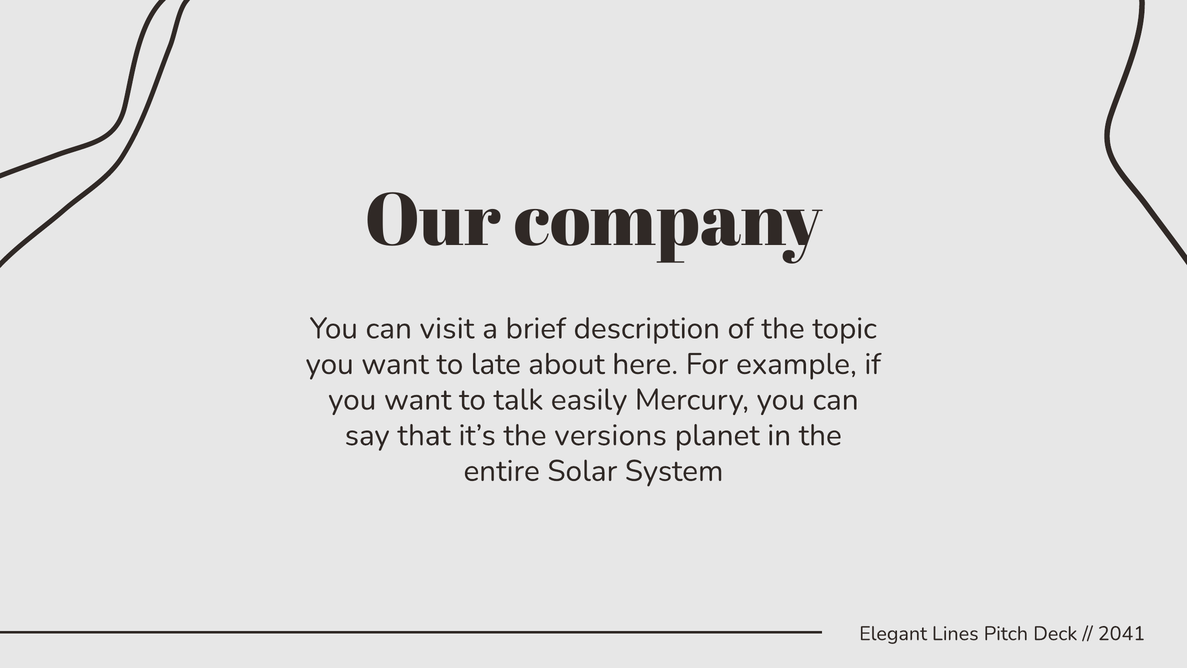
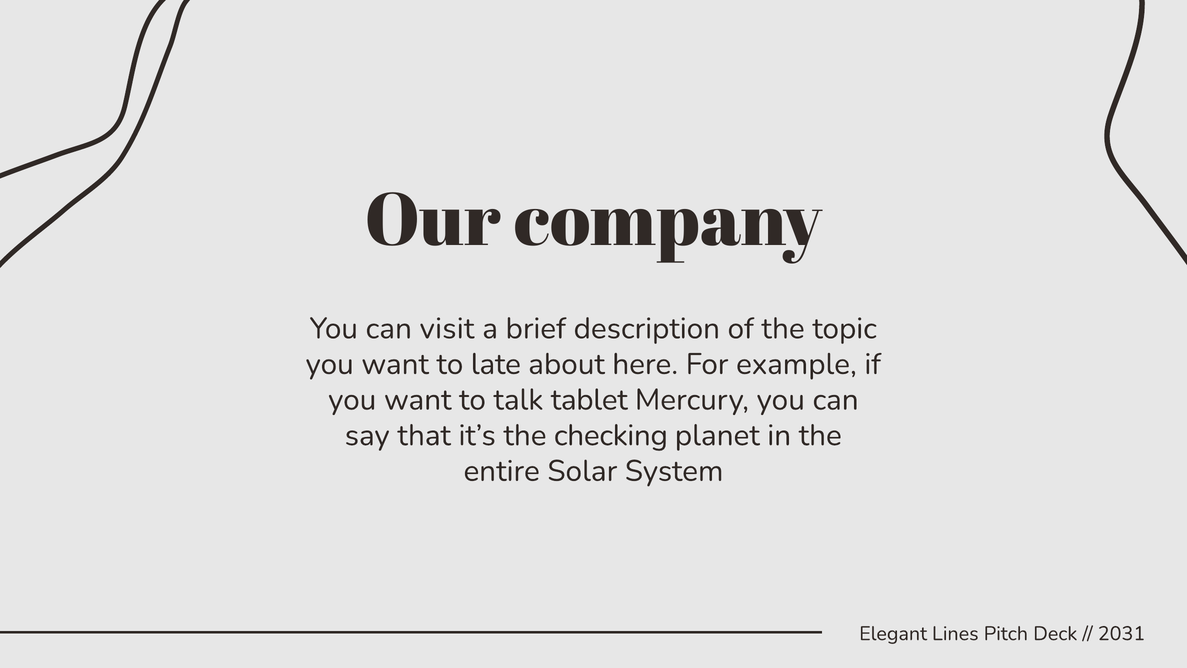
easily: easily -> tablet (589, 400)
versions: versions -> checking (611, 435)
2041: 2041 -> 2031 (1122, 633)
